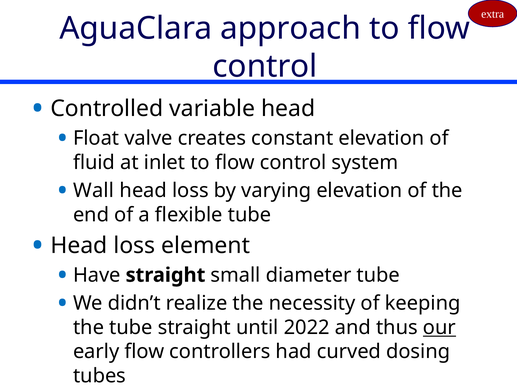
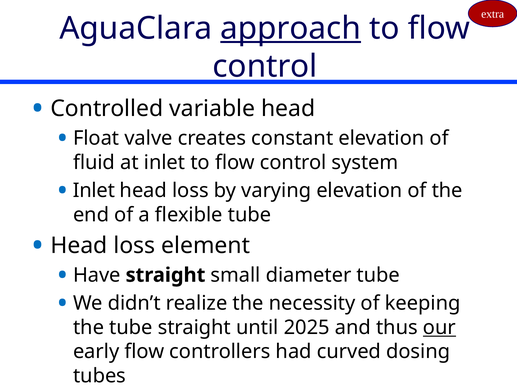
approach underline: none -> present (291, 28)
Wall: Wall -> Inlet (94, 190)
2022: 2022 -> 2025 (307, 327)
